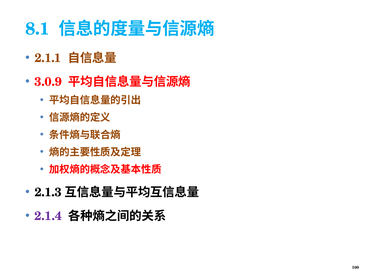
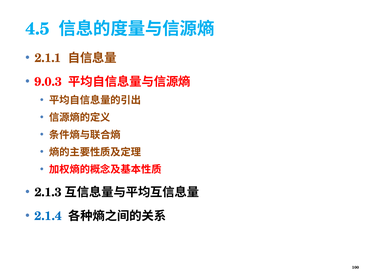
8.1: 8.1 -> 4.5 (37, 29)
3.0.9: 3.0.9 -> 9.0.3 (48, 82)
2.1.4 colour: purple -> blue (48, 216)
